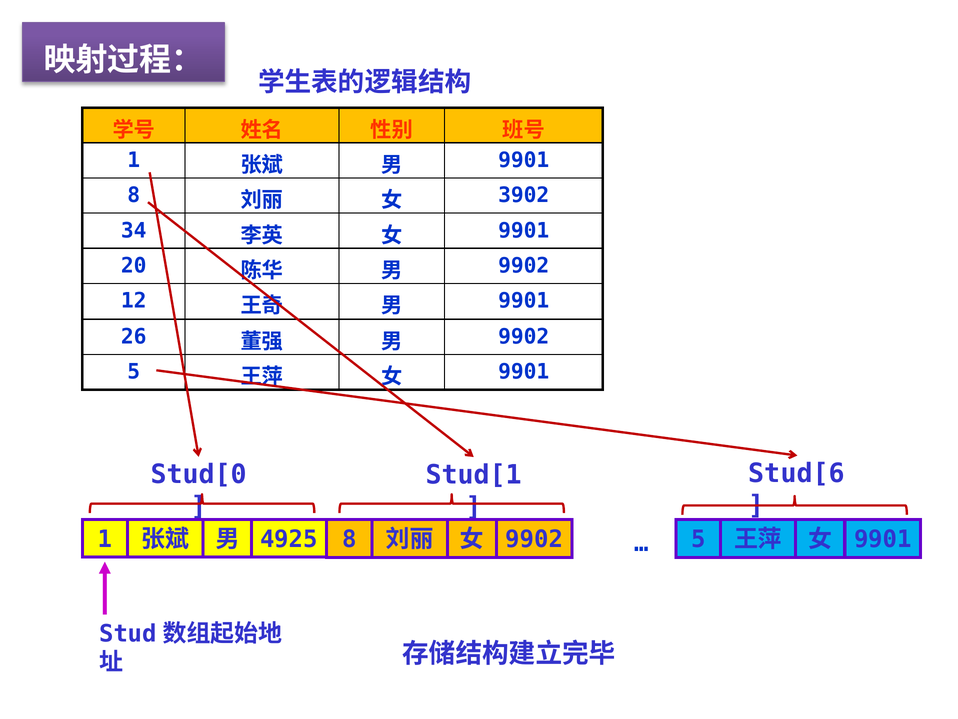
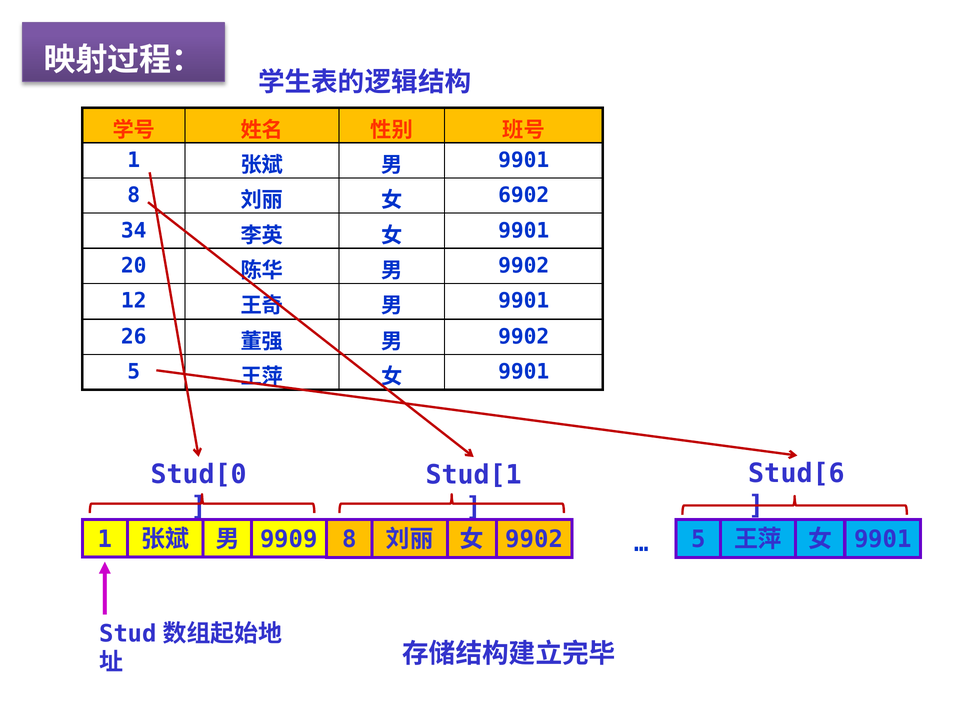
3902: 3902 -> 6902 (524, 195)
4925: 4925 -> 9909 (289, 539)
